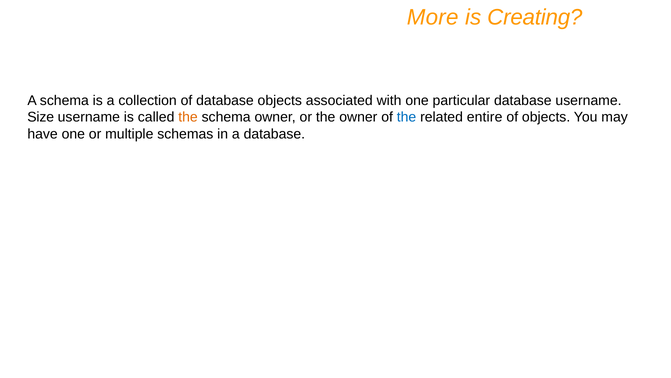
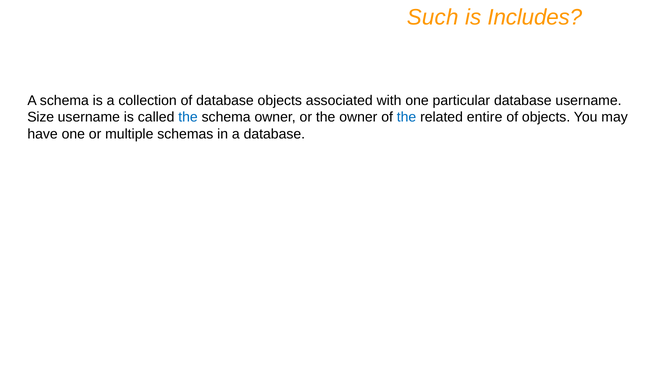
More: More -> Such (433, 17)
Creating: Creating -> Includes (535, 17)
the colour: orange -> blue (188, 117)
